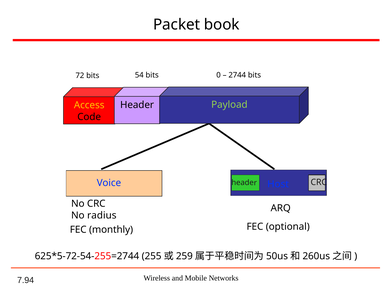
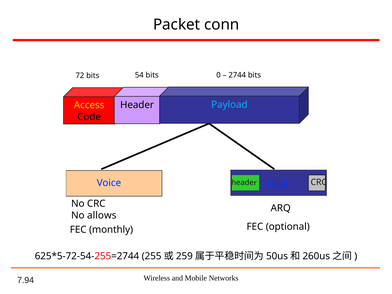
book: book -> conn (222, 25)
Payload colour: light green -> light blue (229, 105)
radius: radius -> allows (102, 215)
